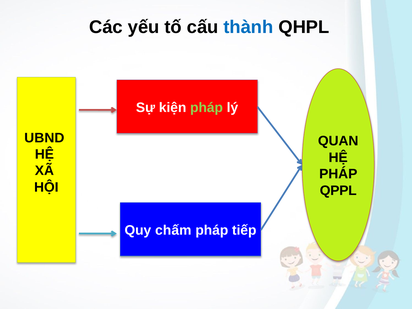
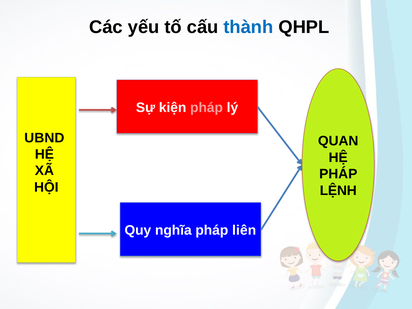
pháp colour: light green -> pink (207, 108)
QPPL: QPPL -> LỆNH (338, 190)
chấm: chấm -> nghĩa (173, 230)
tiếp: tiếp -> liên (244, 230)
